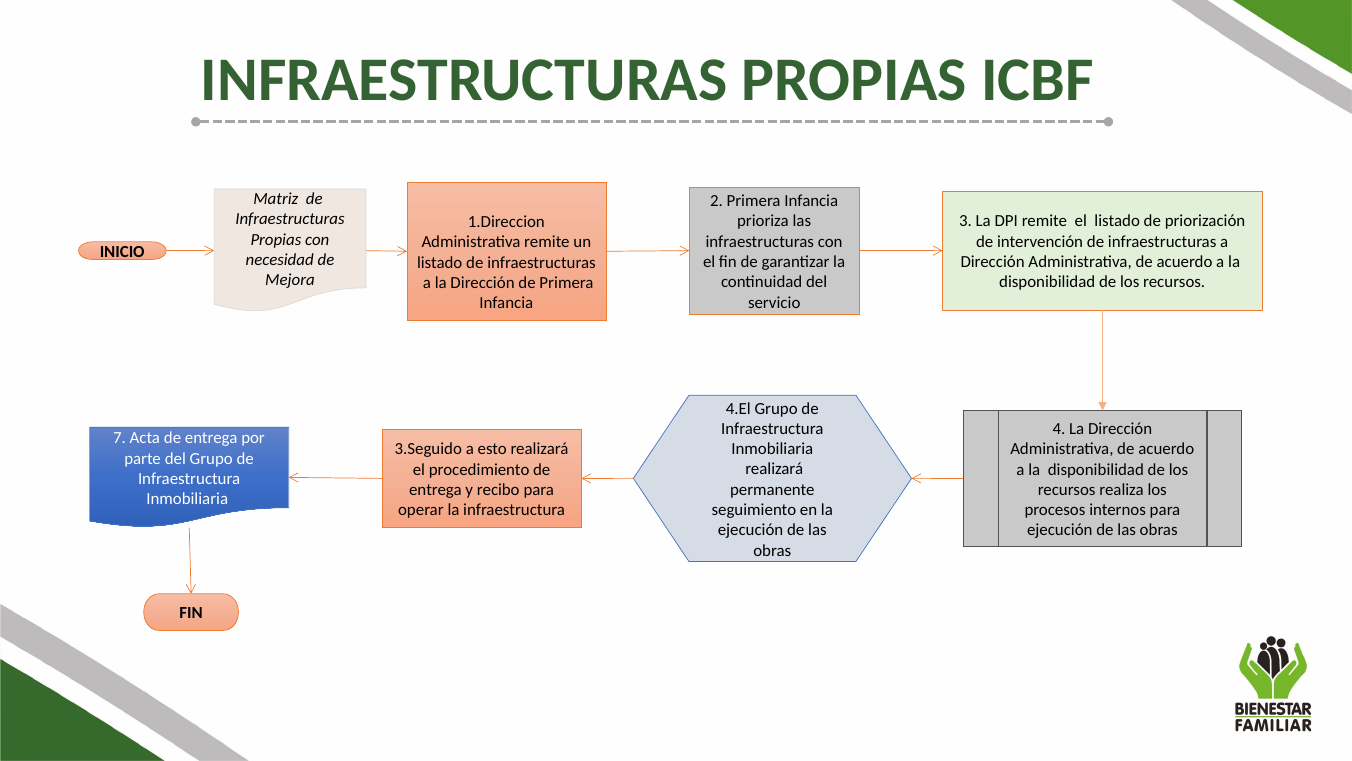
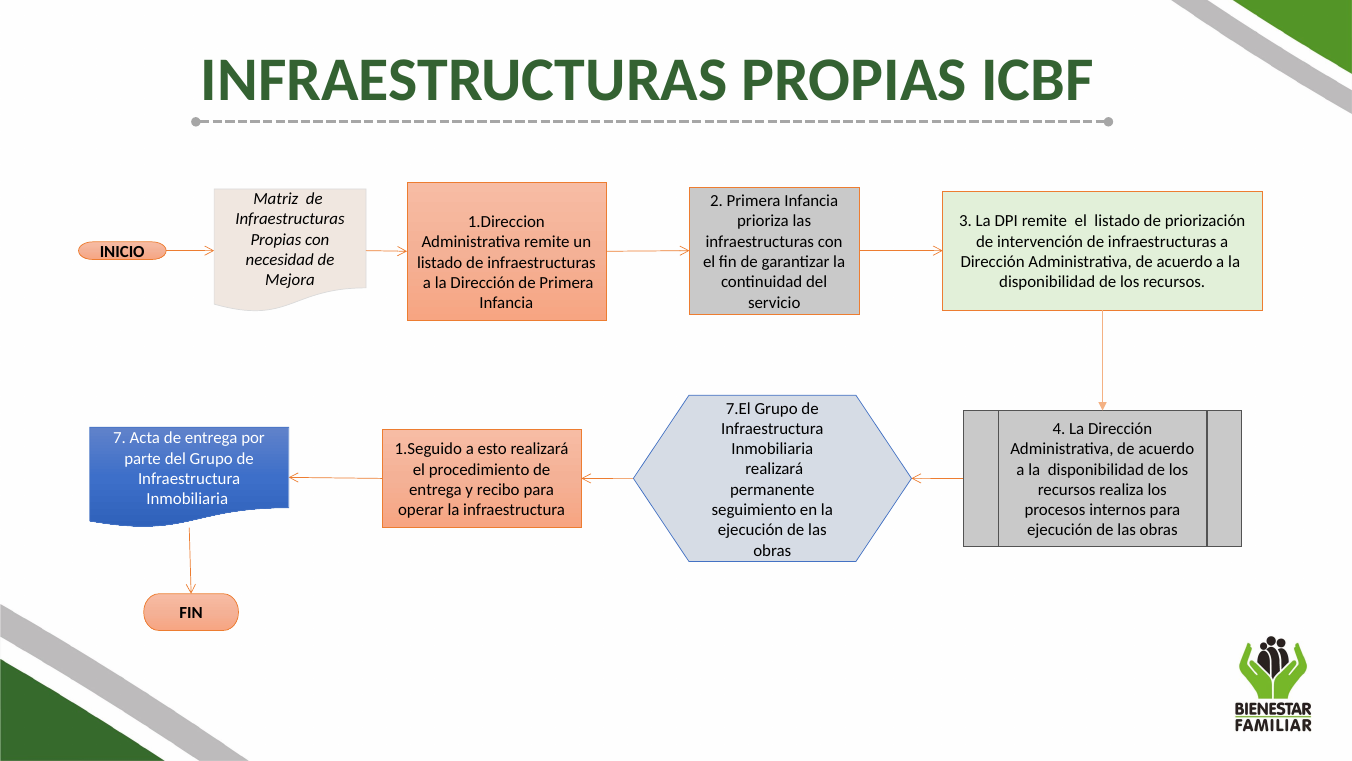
4.El: 4.El -> 7.El (738, 408)
3.Seguido: 3.Seguido -> 1.Seguido (428, 449)
